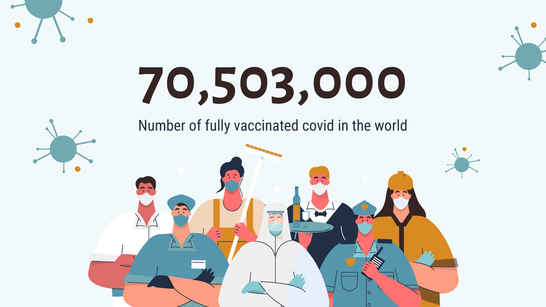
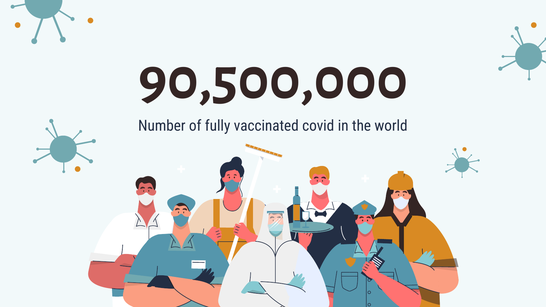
70,503,000: 70,503,000 -> 90,500,000 (273, 78)
